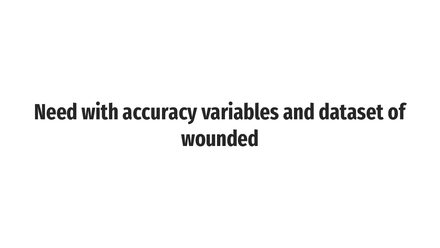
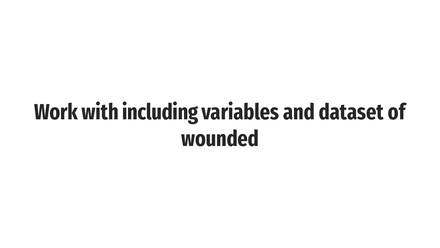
Need: Need -> Work (56, 112)
accuracy: accuracy -> including (160, 112)
